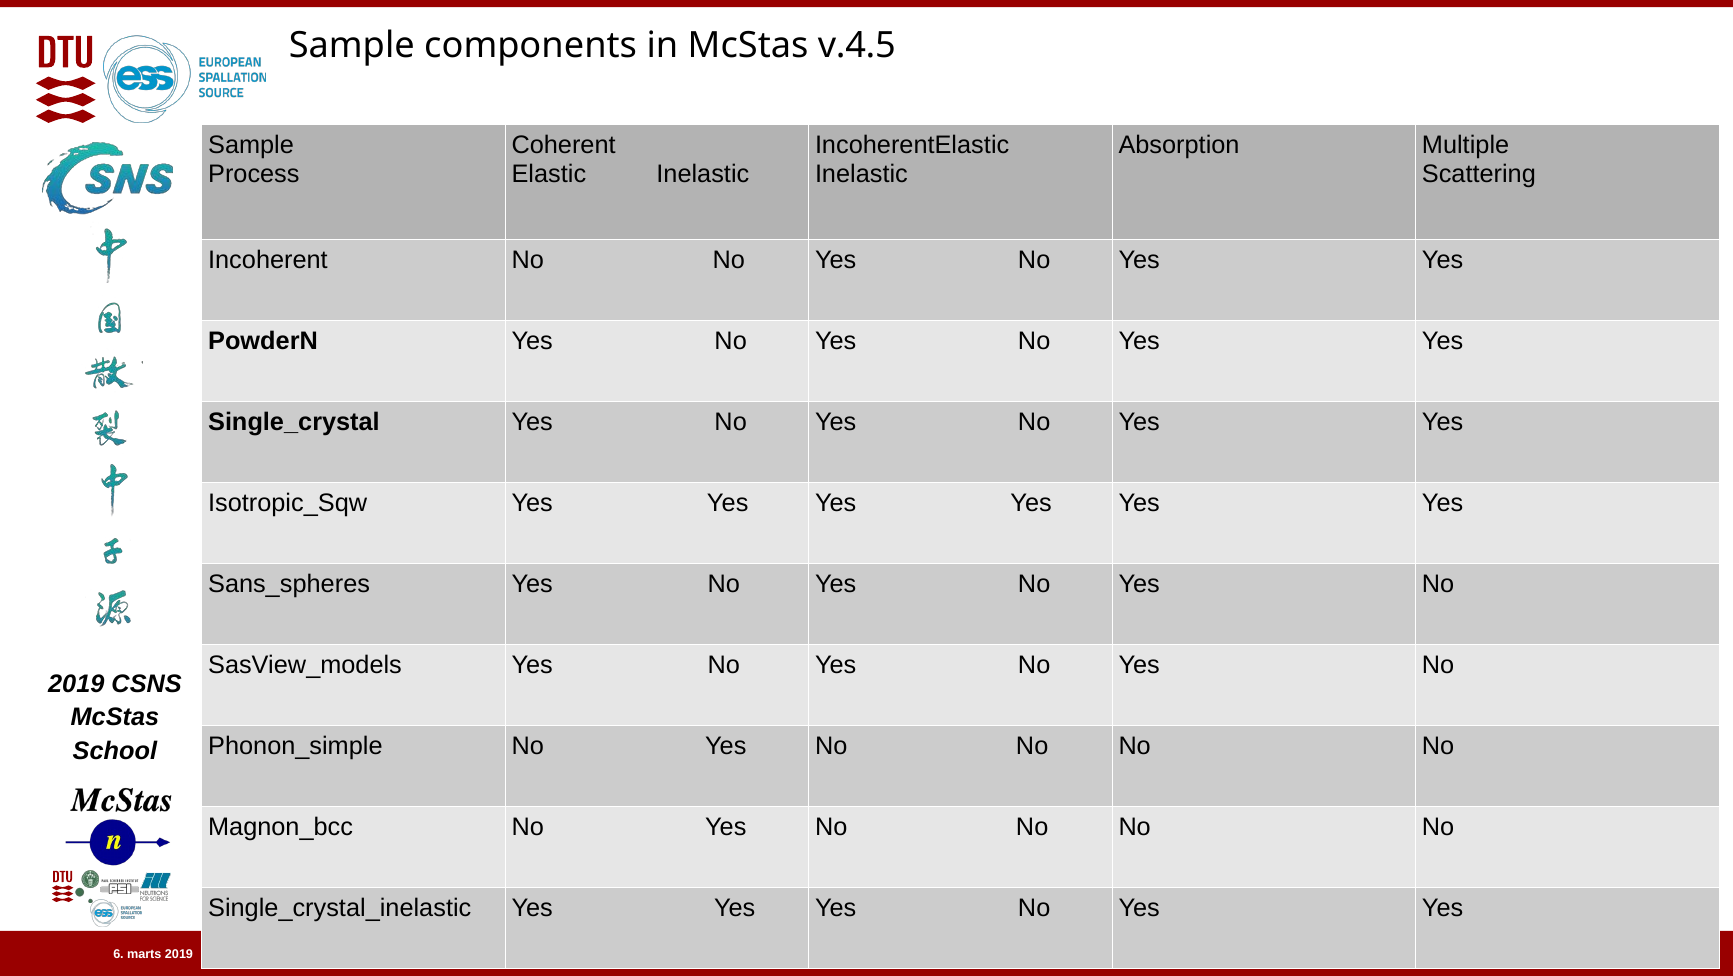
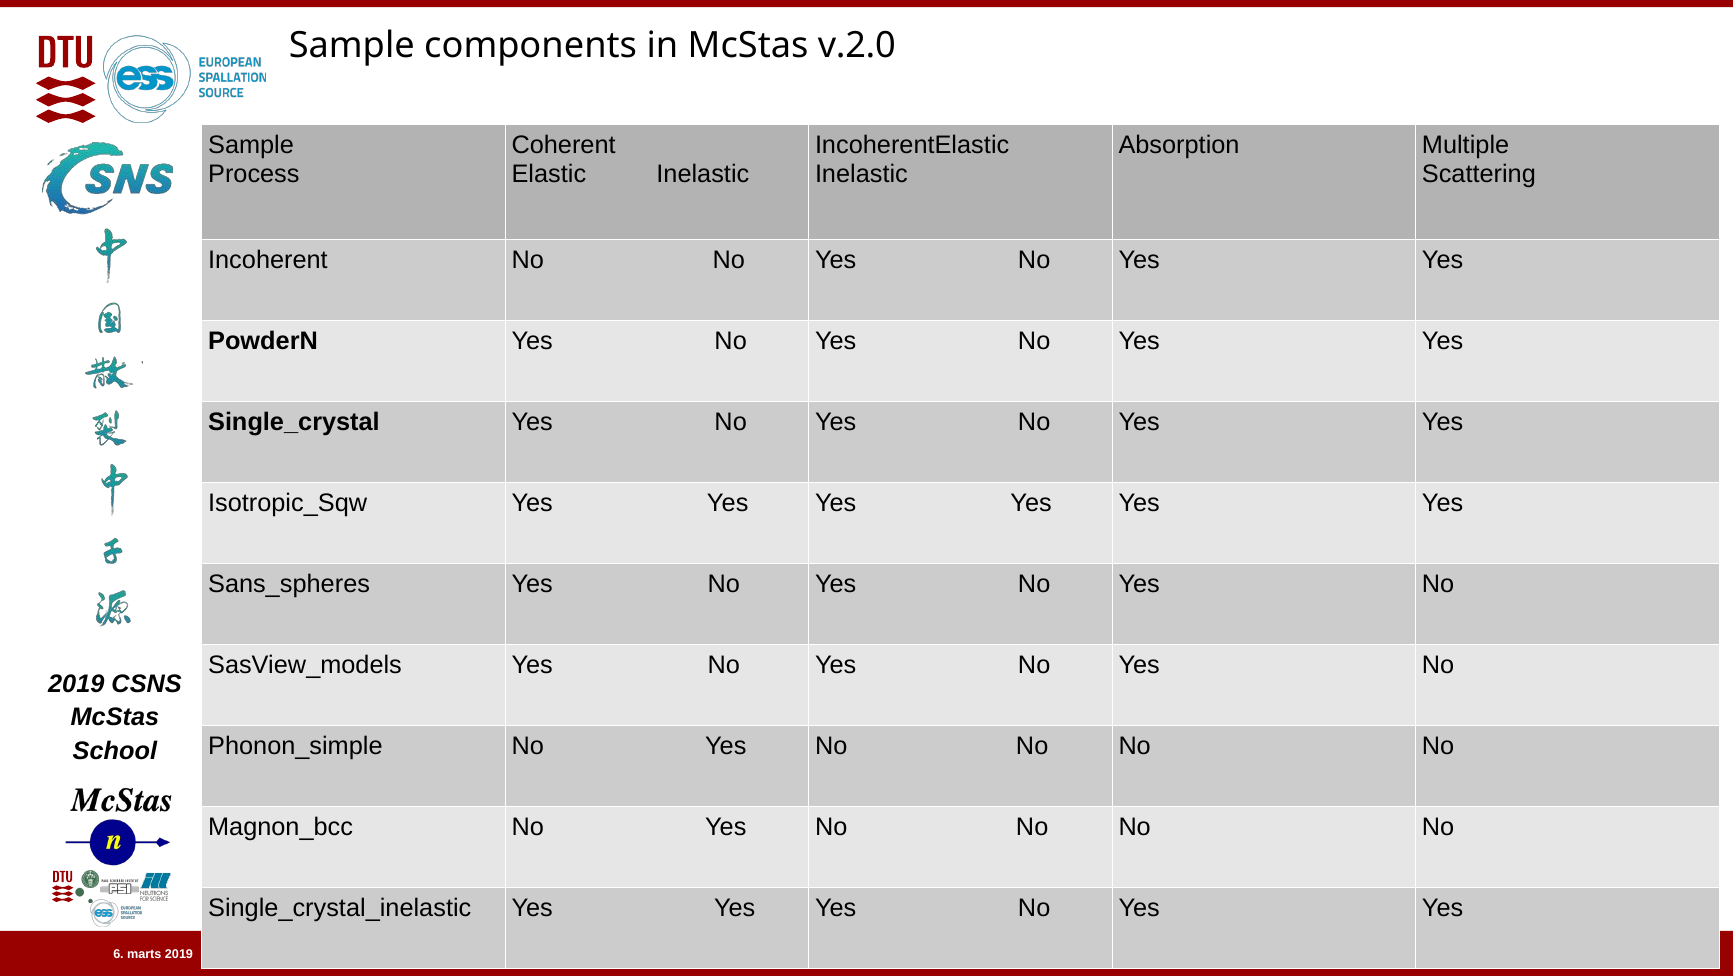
v.4.5: v.4.5 -> v.2.0 (857, 45)
